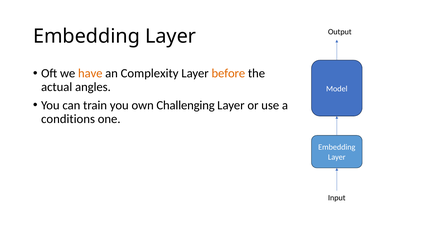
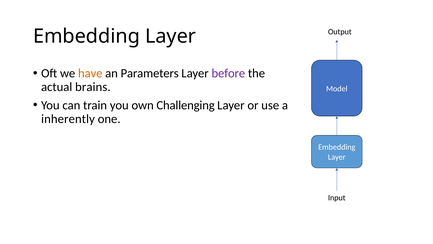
Complexity: Complexity -> Parameters (150, 73)
before colour: orange -> purple (228, 73)
angles: angles -> brains (93, 87)
conditions: conditions -> inherently (68, 119)
